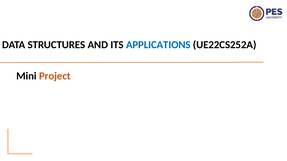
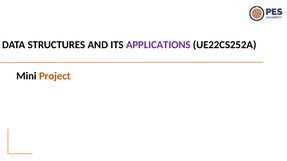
APPLICATIONS colour: blue -> purple (158, 45)
